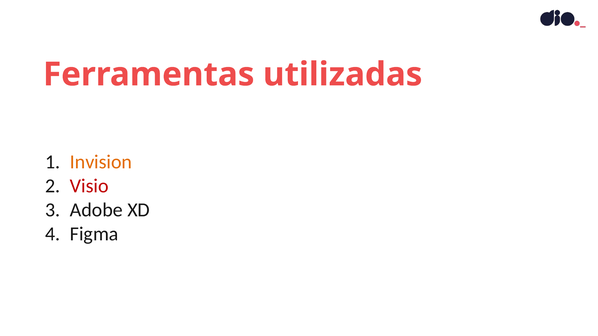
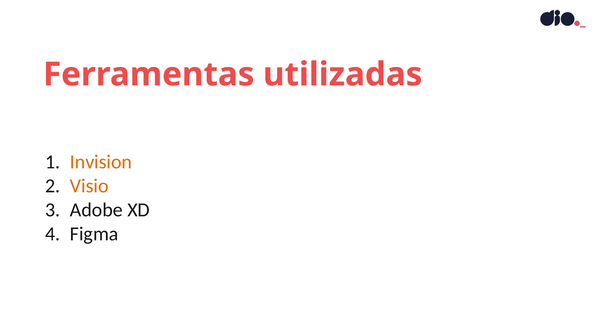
Visio colour: red -> orange (89, 186)
